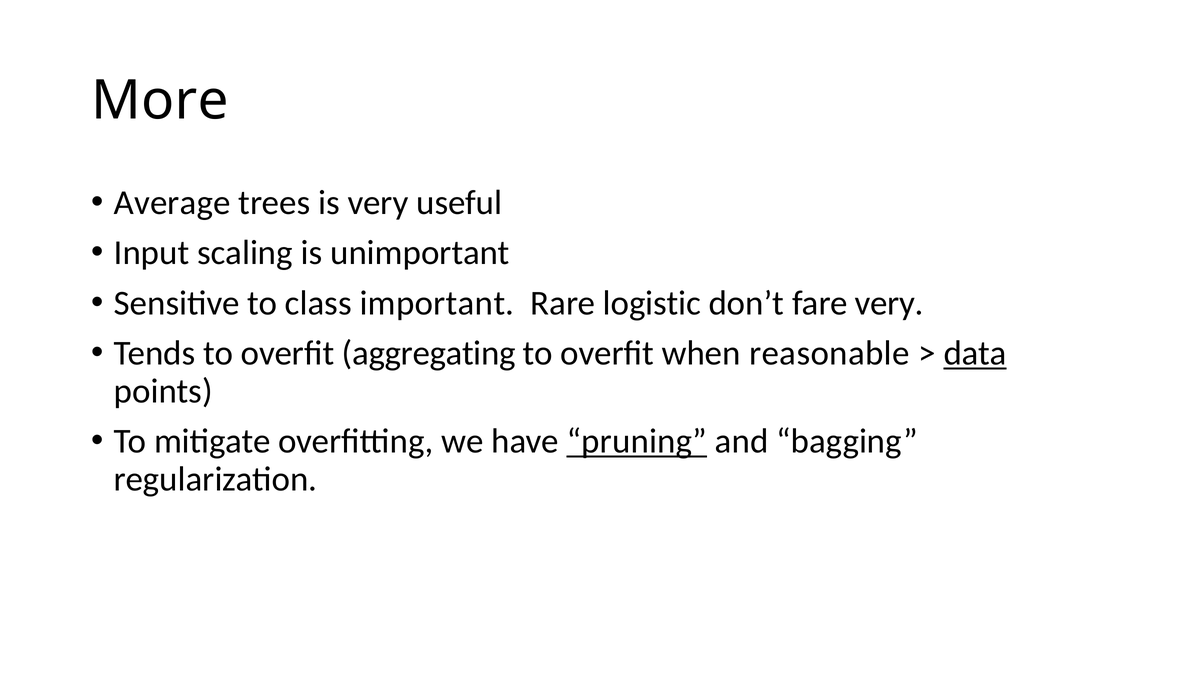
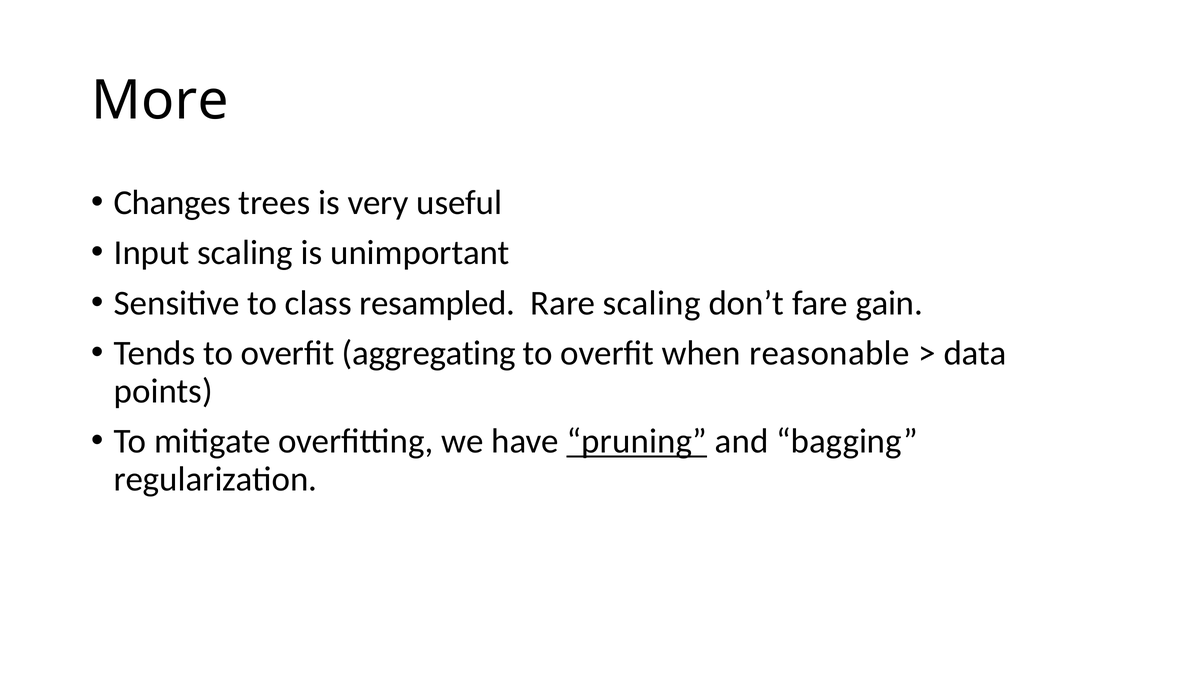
Average: Average -> Changes (172, 203)
important: important -> resampled (437, 303)
Rare logistic: logistic -> scaling (652, 303)
fare very: very -> gain (889, 303)
data underline: present -> none (975, 354)
